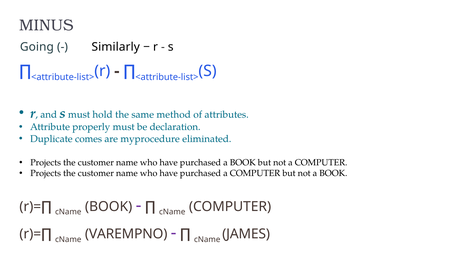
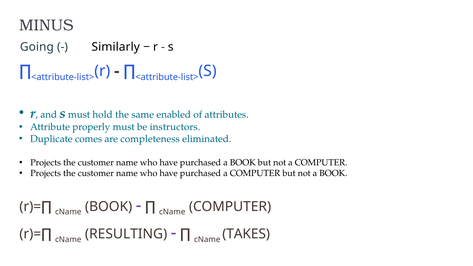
method: method -> enabled (174, 114)
declaration: declaration -> instructors (175, 127)
myprocedure: myprocedure -> completeness (150, 139)
VAREMPNO: VAREMPNO -> RESULTING (126, 234)
JAMES: JAMES -> TAKES (246, 234)
